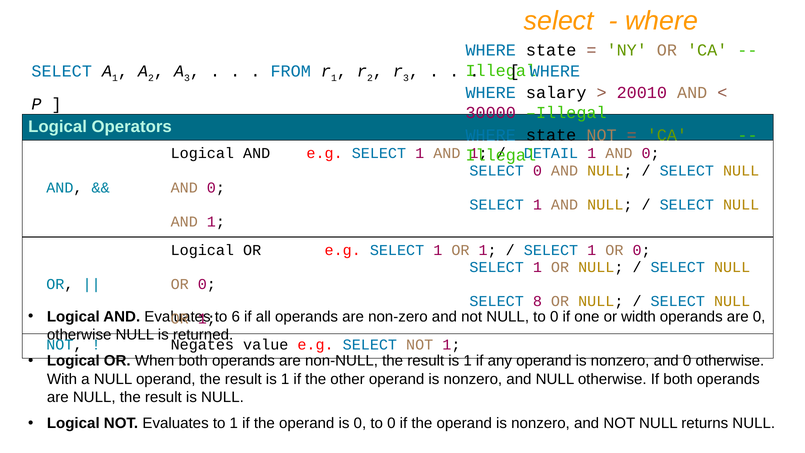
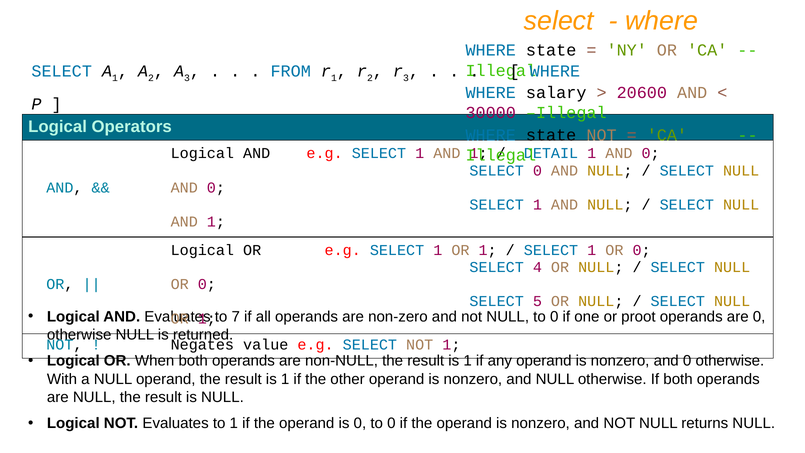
20010: 20010 -> 20600 (642, 93)
1: 1 -> 4 (537, 267)
8: 8 -> 5 (537, 301)
6: 6 -> 7 (236, 317)
width: width -> proot (638, 317)
